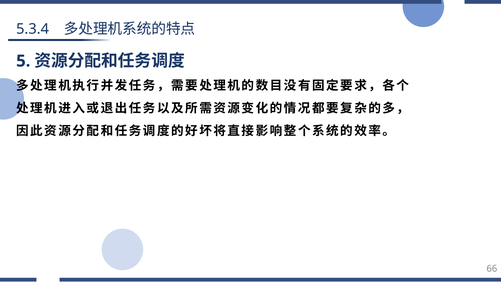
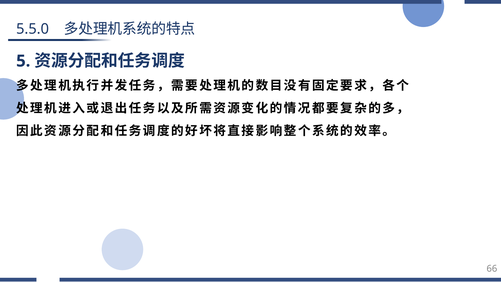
5.3.4: 5.3.4 -> 5.5.0 (33, 29)
